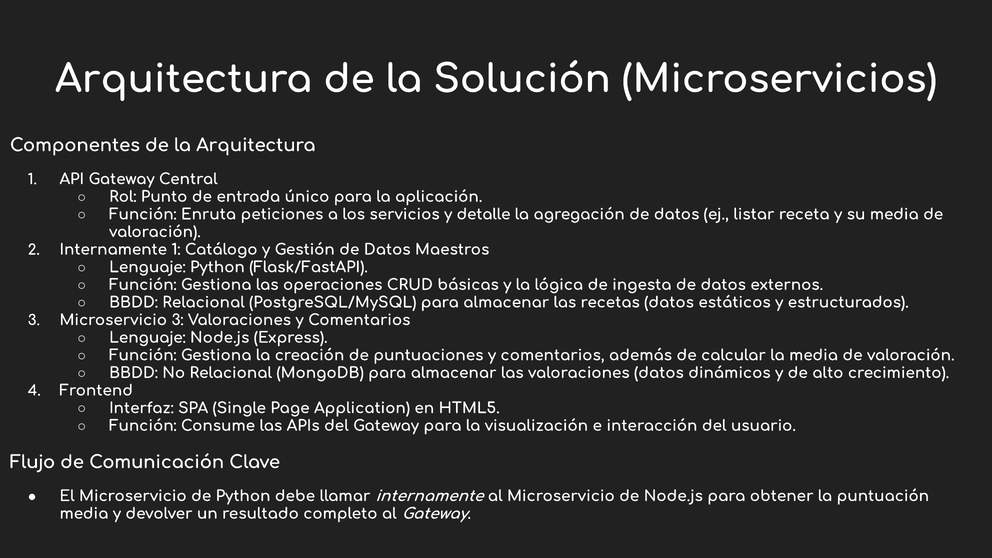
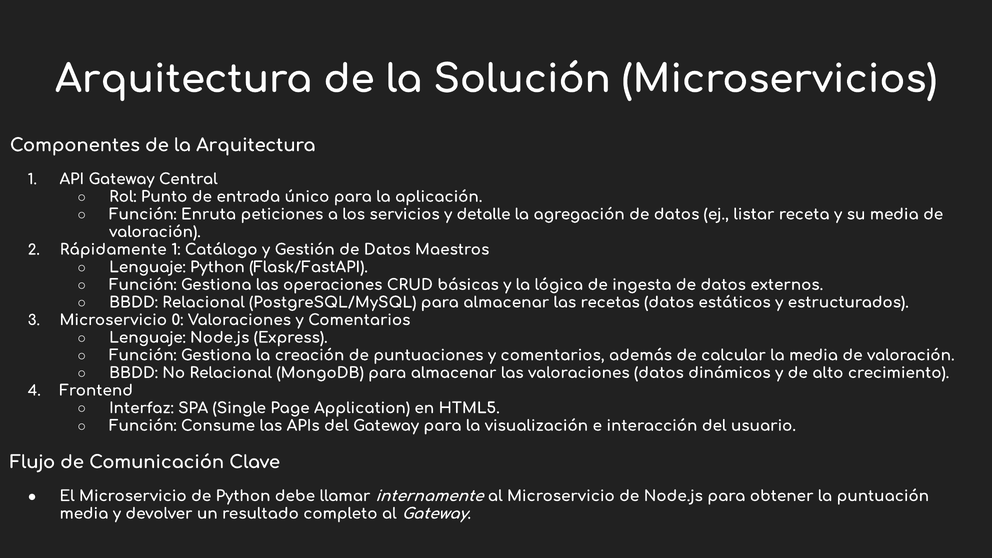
2 Internamente: Internamente -> Rápidamente (113, 250)
Microservicio 3: 3 -> 0 (177, 320)
